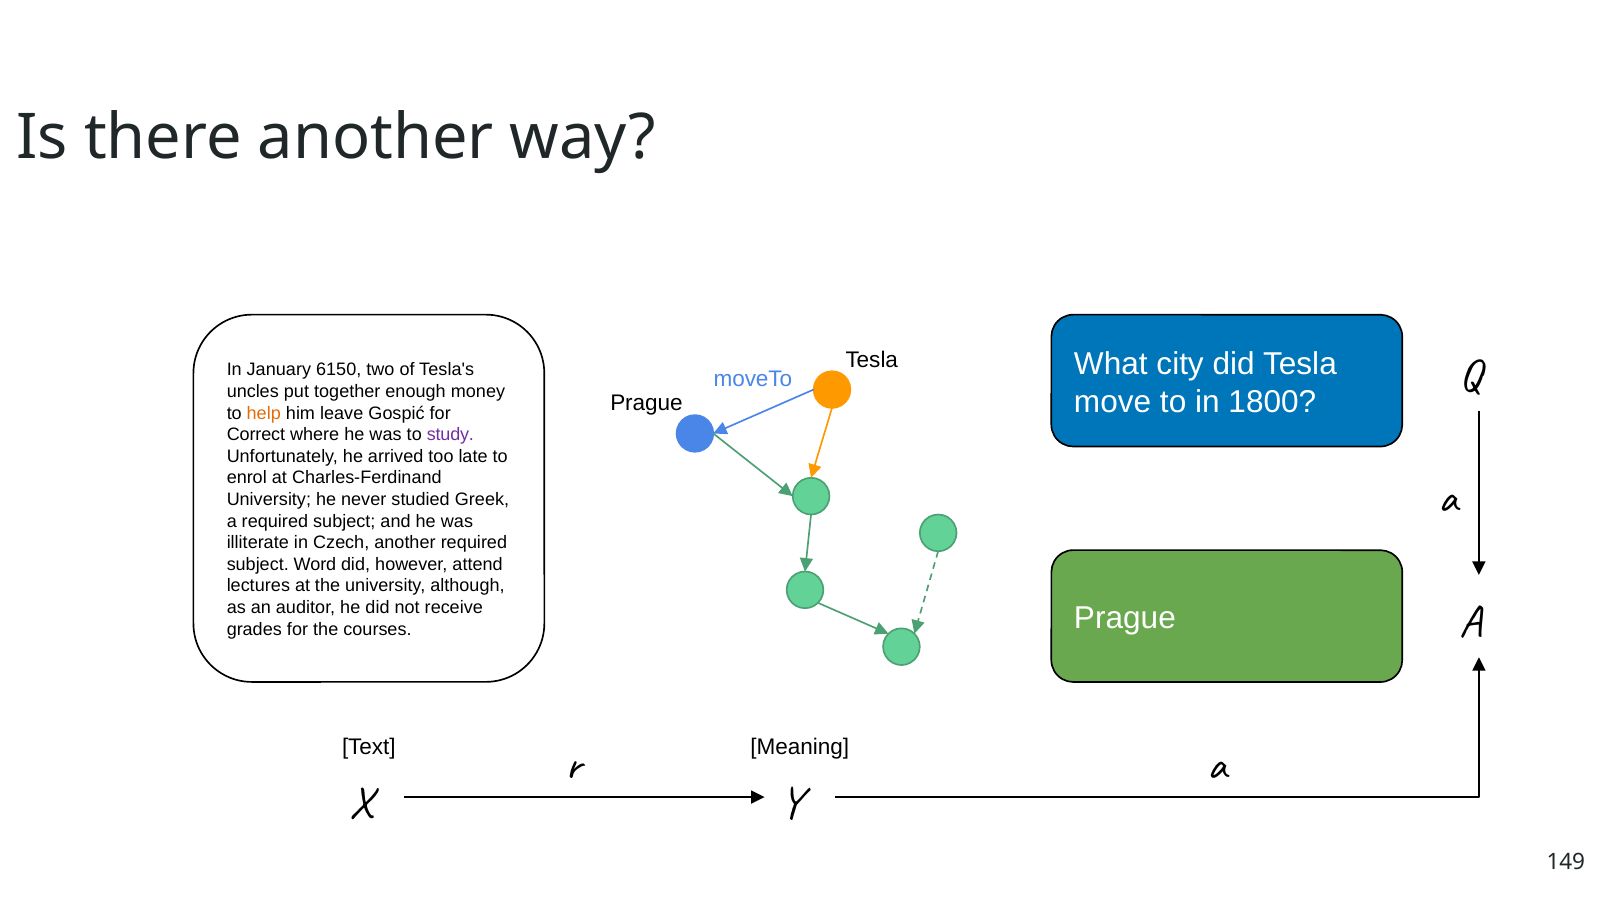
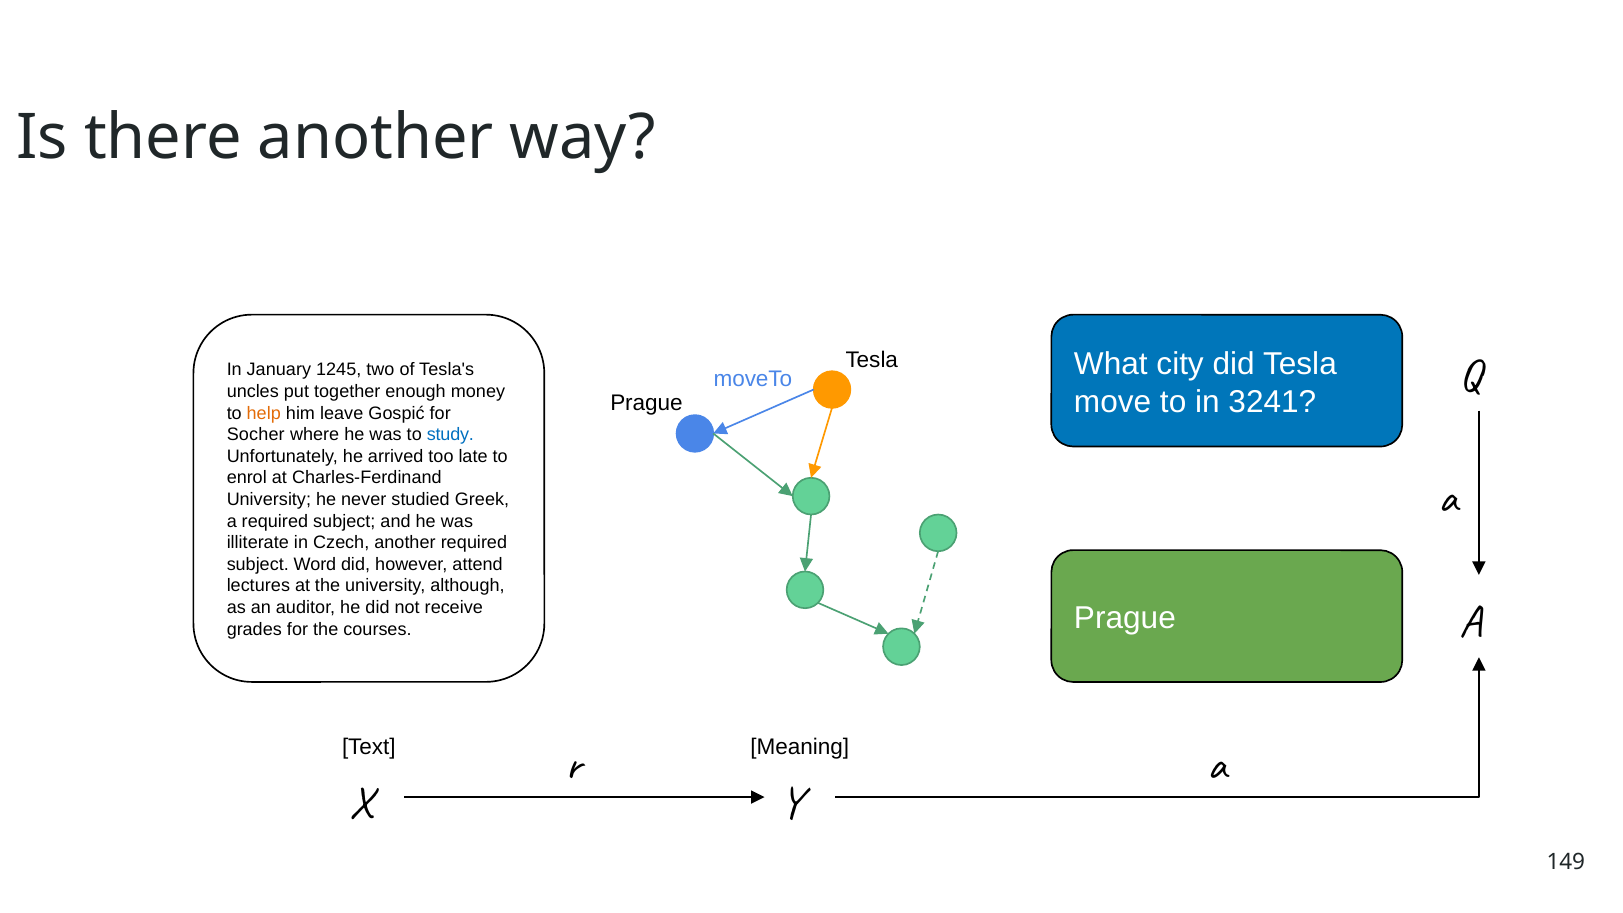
6150: 6150 -> 1245 (339, 370)
1800: 1800 -> 3241 (1272, 402)
Correct: Correct -> Socher (256, 435)
study colour: purple -> blue (450, 435)
